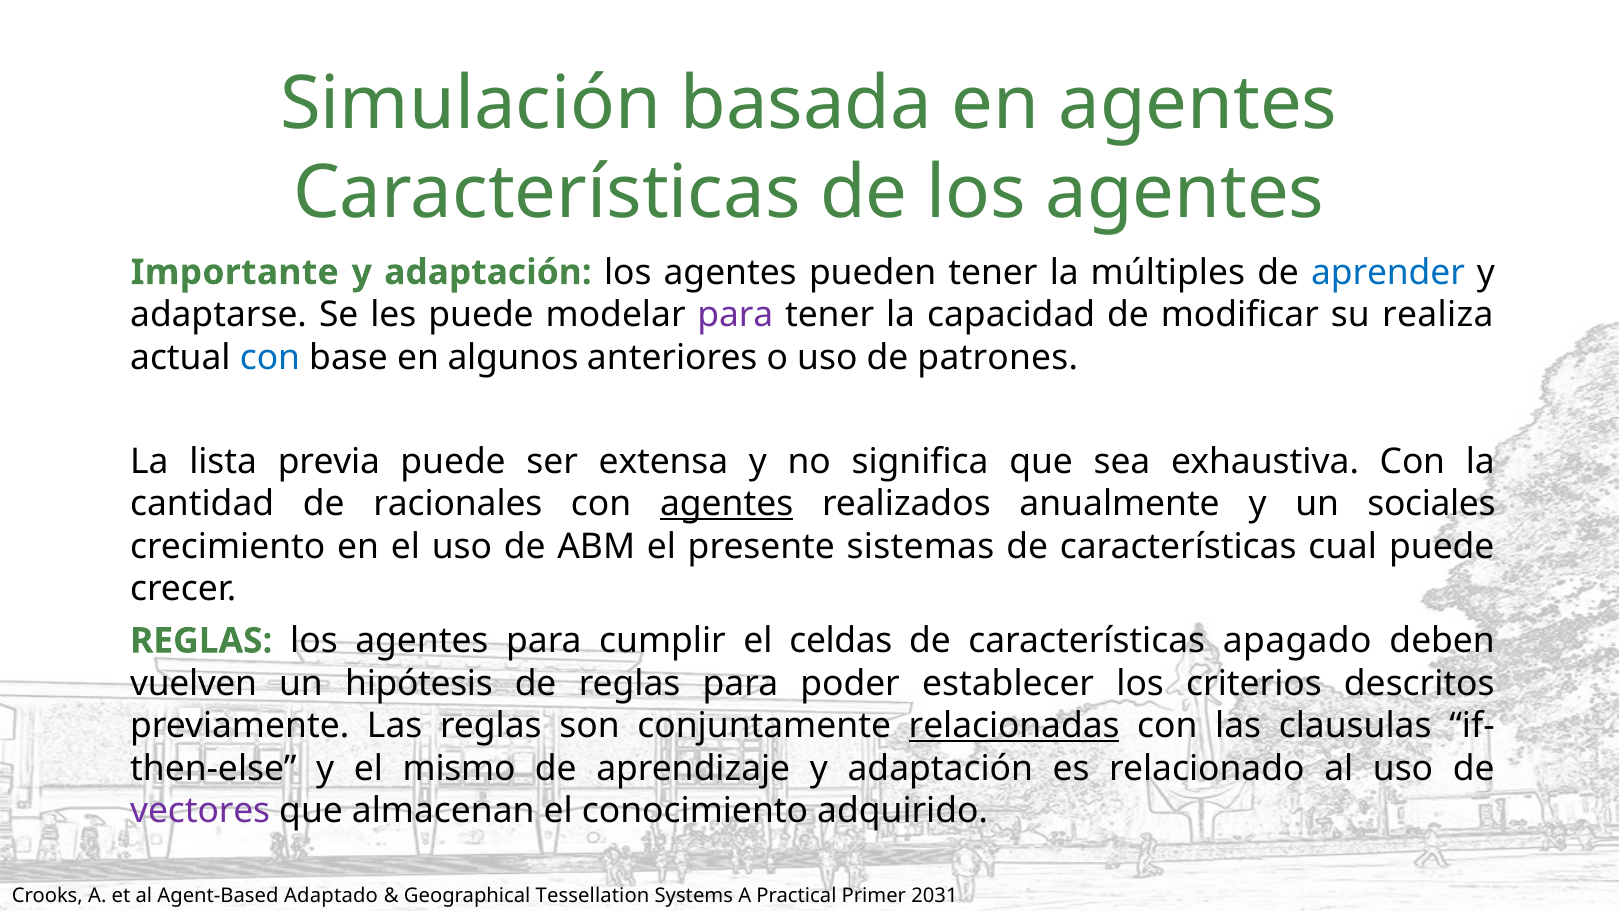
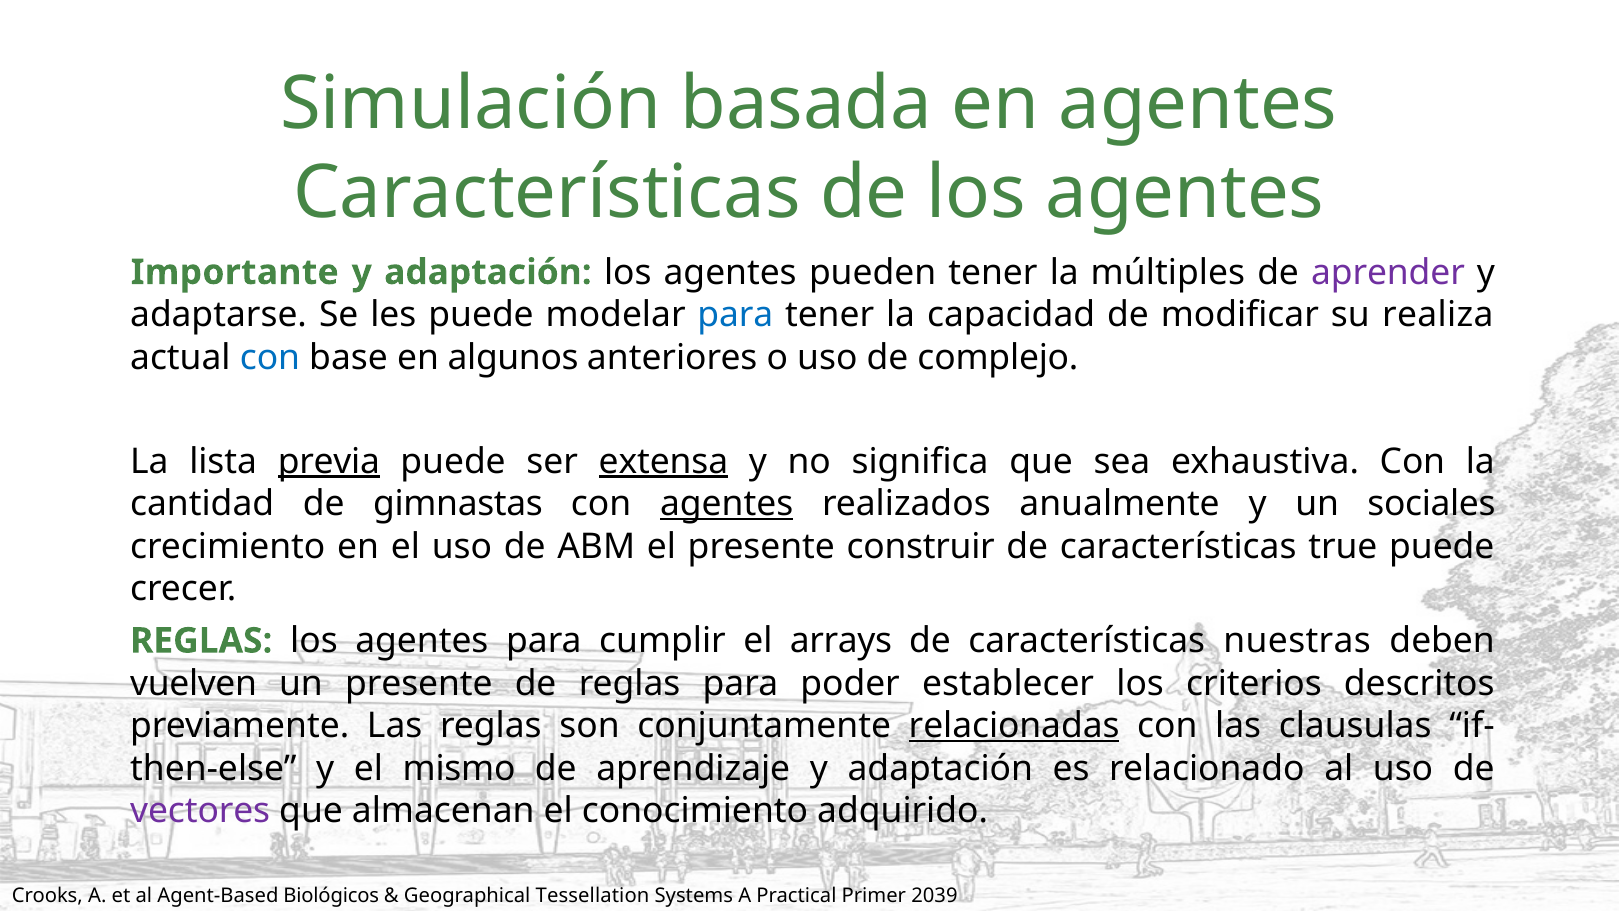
aprender colour: blue -> purple (1388, 272)
para colour: purple -> blue (735, 315)
patrones: patrones -> complejo (998, 357)
previa underline: none -> present (329, 461)
extensa underline: none -> present (663, 461)
racionales: racionales -> gimnastas (458, 504)
sistemas: sistemas -> construir (921, 546)
cual: cual -> true (1343, 546)
celdas: celdas -> arrays (841, 641)
apagado: apagado -> nuestras (1297, 641)
un hipótesis: hipótesis -> presente (419, 683)
Adaptado: Adaptado -> Biológicos (331, 895)
2031: 2031 -> 2039 (934, 895)
